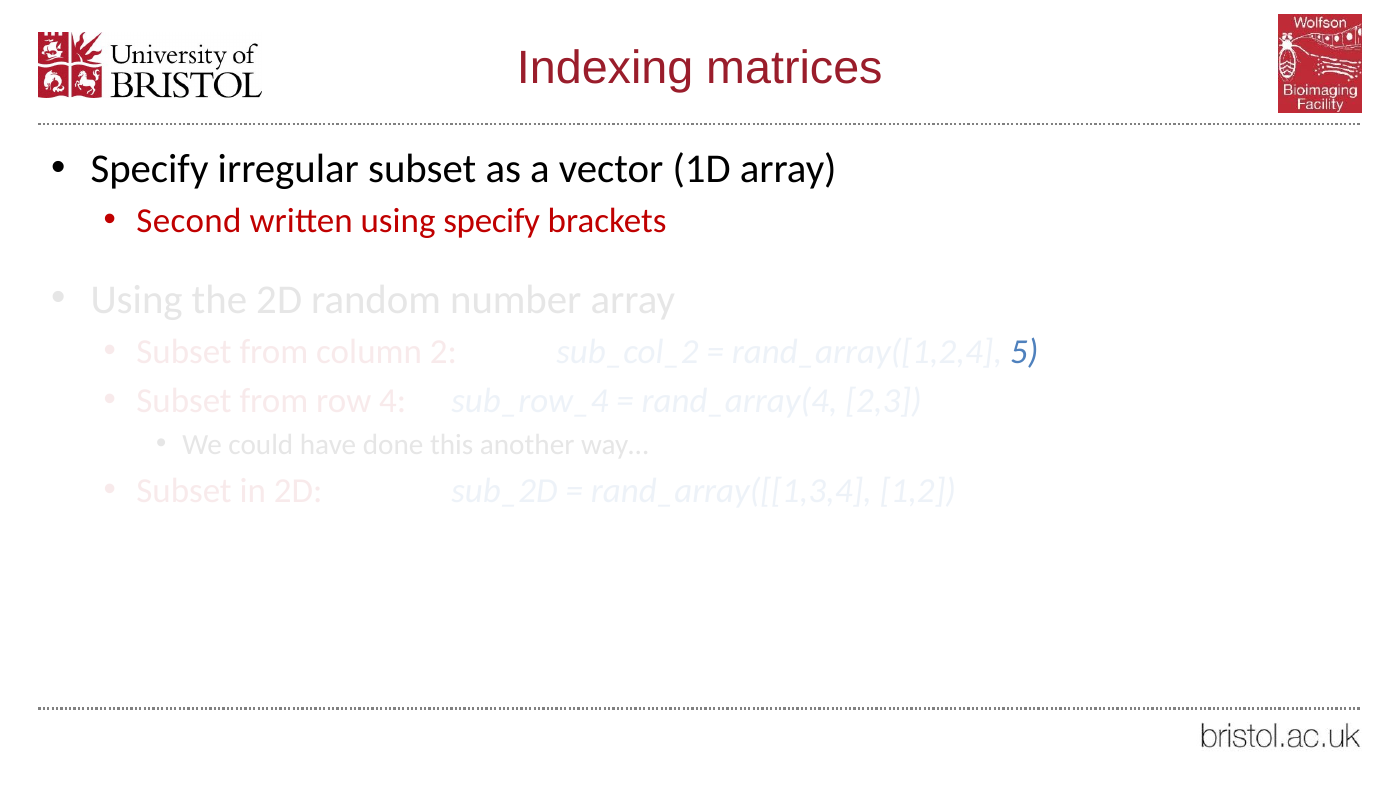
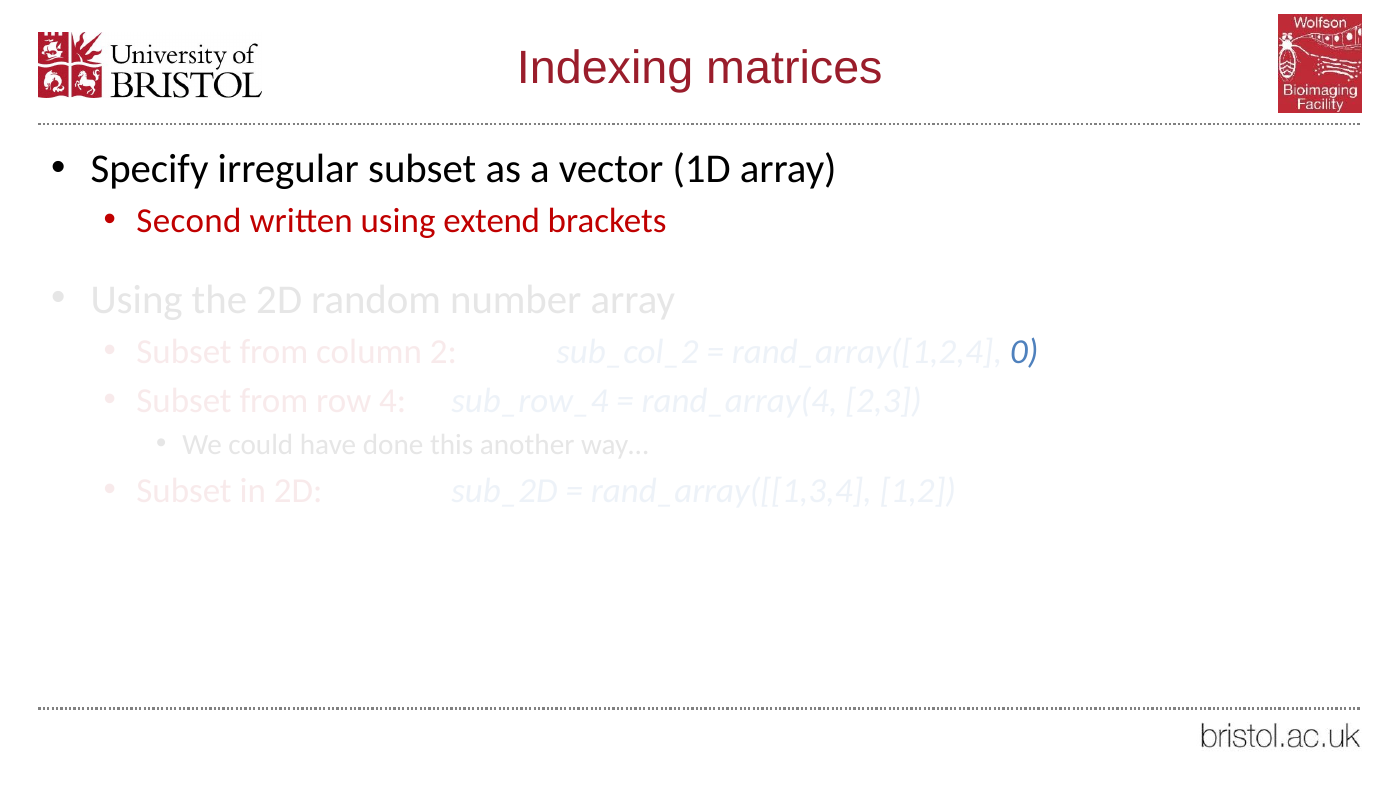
using specify: specify -> extend (492, 221)
5: 5 -> 0 (1024, 352)
